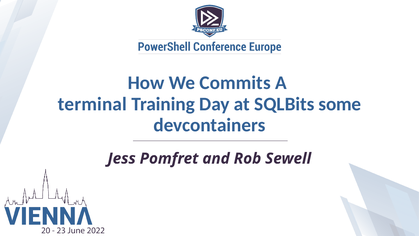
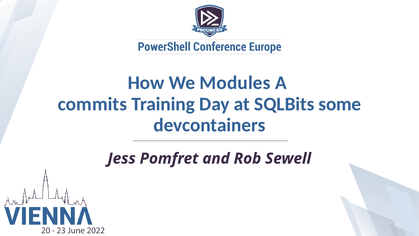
Commits: Commits -> Modules (235, 83)
terminal: terminal -> commits (92, 104)
